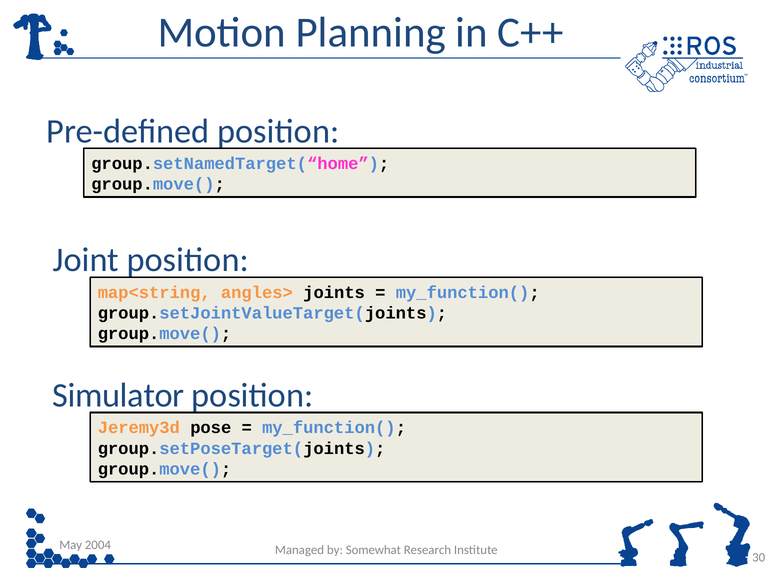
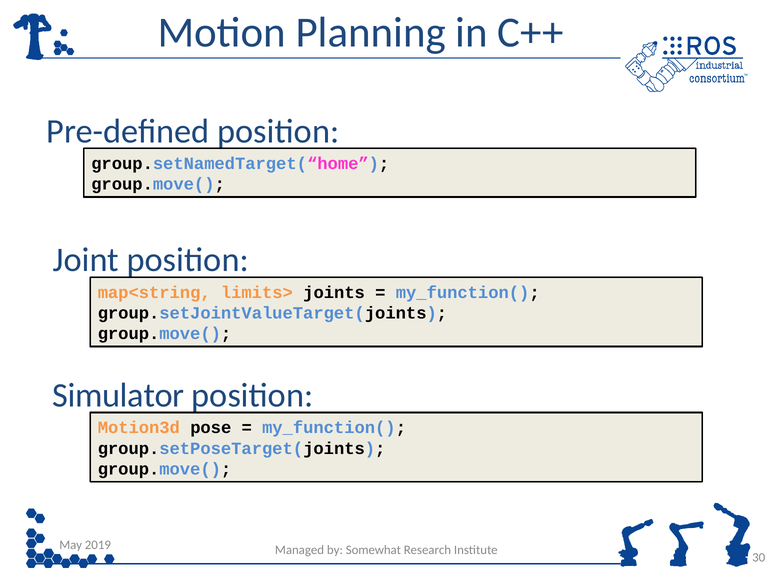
angles>: angles> -> limits> (257, 292)
Jeremy3d: Jeremy3d -> Motion3d (139, 428)
2004: 2004 -> 2019 (98, 545)
